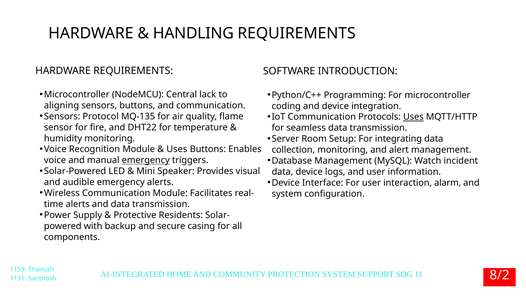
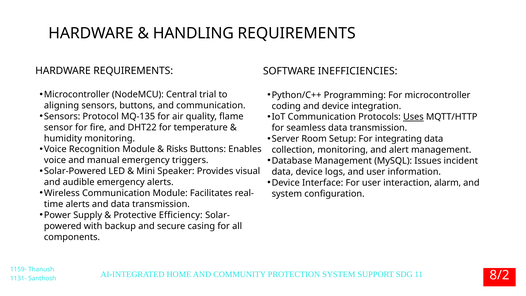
INTRODUCTION: INTRODUCTION -> INEFFICIENCIES (358, 71)
lack: lack -> trial (208, 94)
Uses: Uses -> Risks (177, 149)
Watch: Watch -> Issues (428, 161)
emergency underline: present -> none (146, 160)
Residents: Residents -> Efficiency (181, 215)
